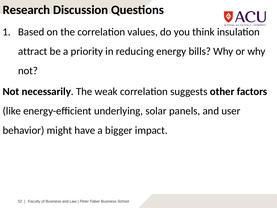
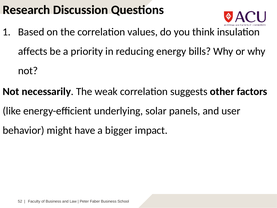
attract: attract -> affects (33, 51)
